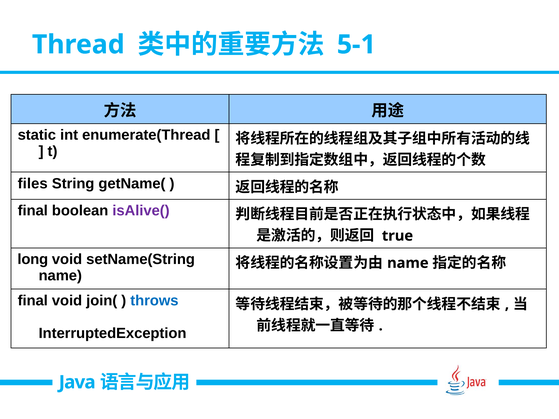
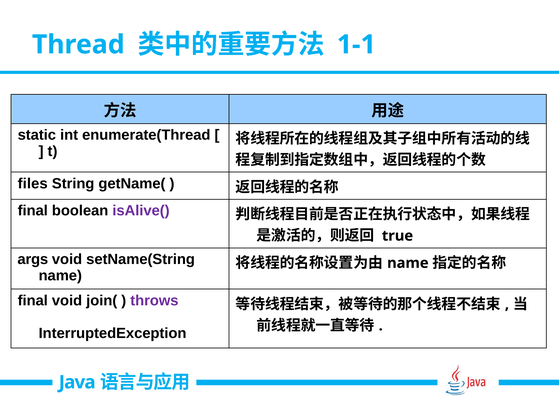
5-1: 5-1 -> 1-1 (356, 45)
long: long -> args (33, 259)
throws colour: blue -> purple (154, 301)
